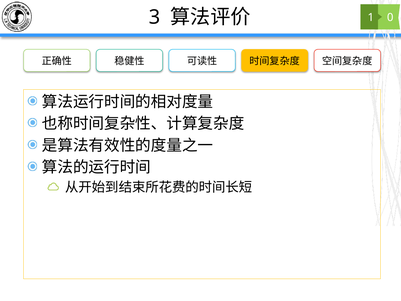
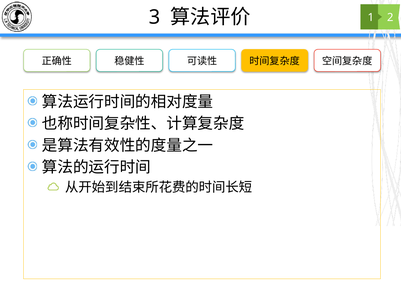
0: 0 -> 2 (390, 18)
